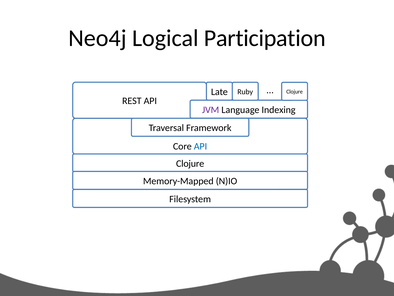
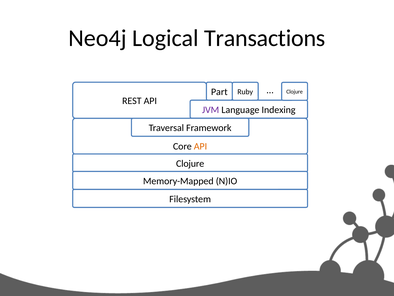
Participation: Participation -> Transactions (265, 38)
Late: Late -> Part (219, 92)
API colour: blue -> orange (200, 146)
